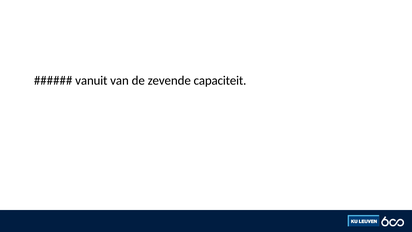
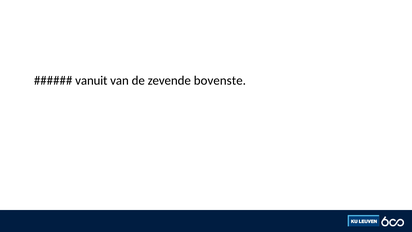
capaciteit: capaciteit -> bovenste (220, 81)
